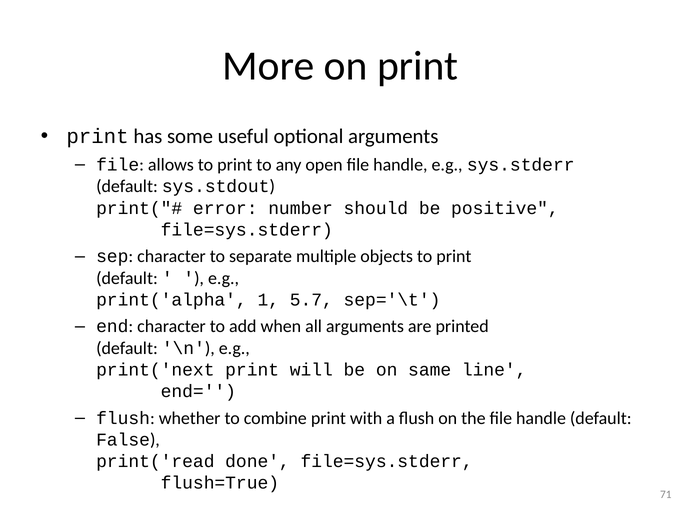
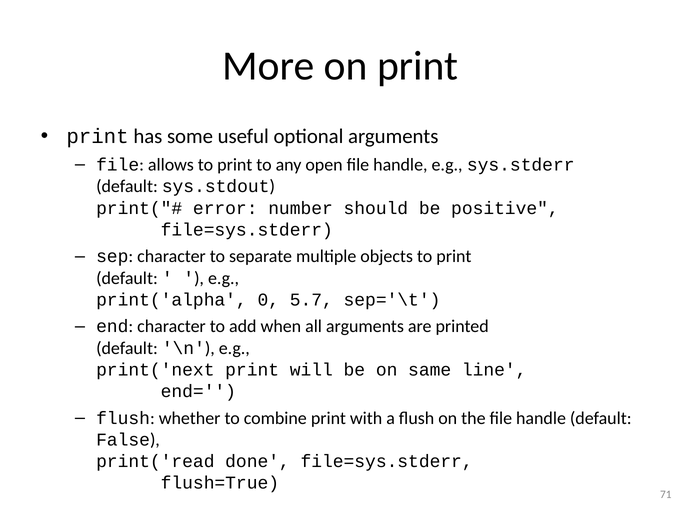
1: 1 -> 0 (268, 300)
